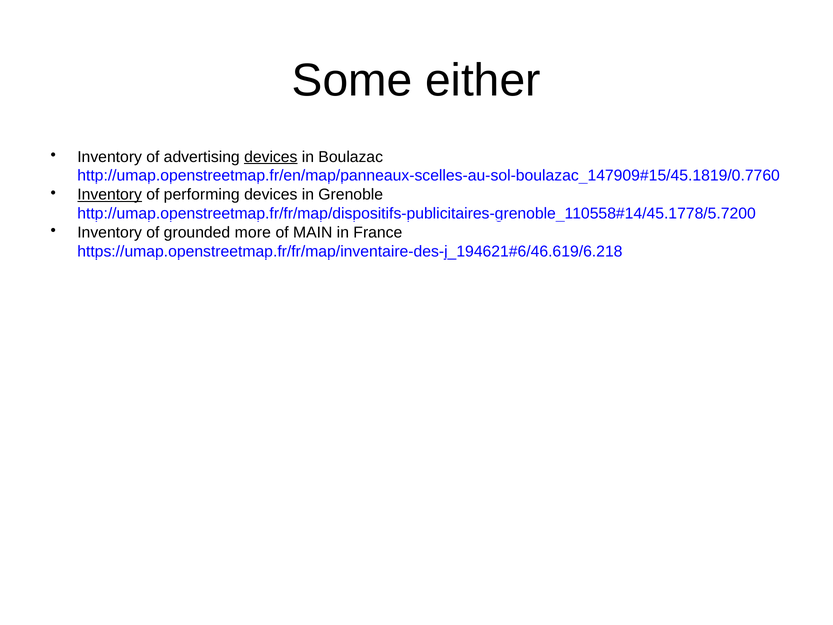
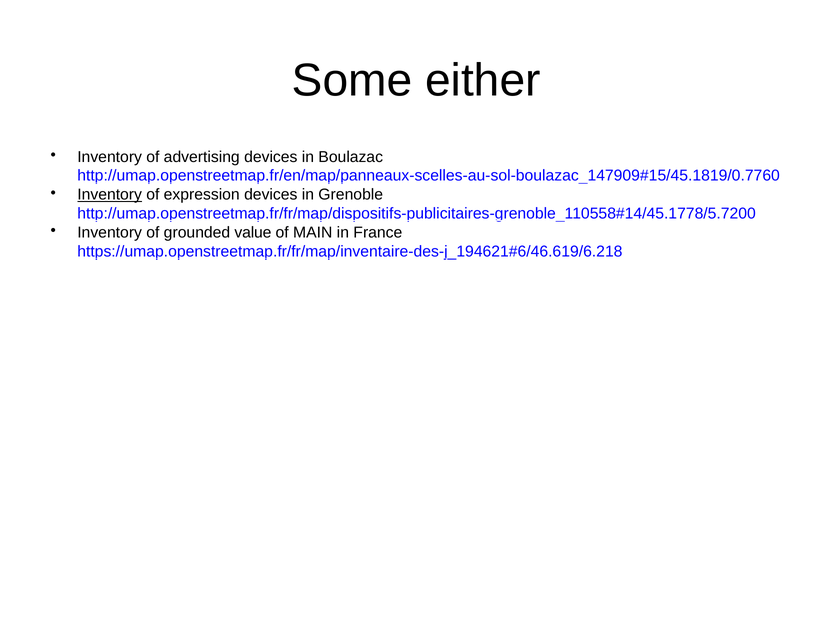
devices underline: present -> none (271, 157)
performing: performing -> expression (202, 195)
more: more -> value (253, 232)
